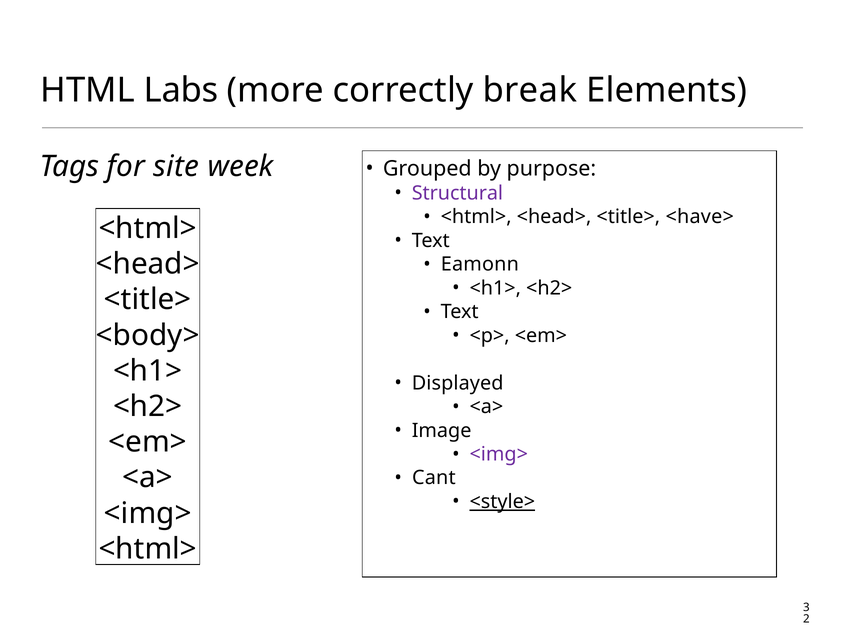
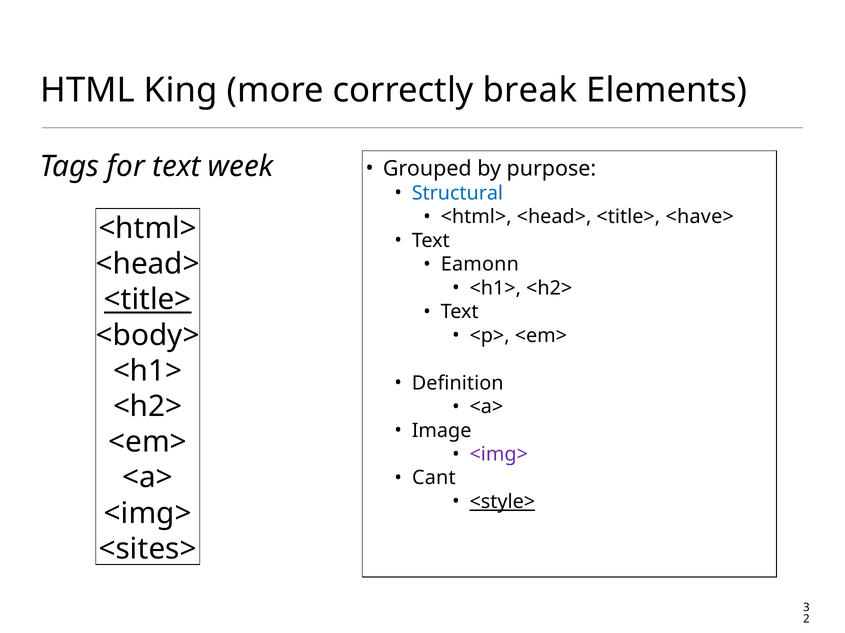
Labs: Labs -> King (181, 91)
for site: site -> text (176, 167)
Structural colour: purple -> blue (457, 193)
<title> underline: none -> present (148, 300)
Displayed: Displayed -> Definition (458, 383)
<html>: <html> -> <sites> (148, 550)
